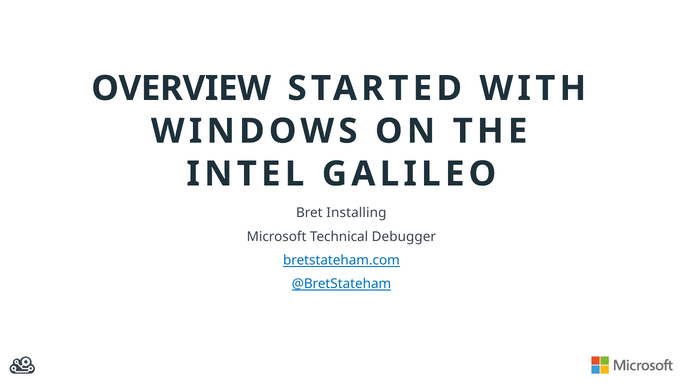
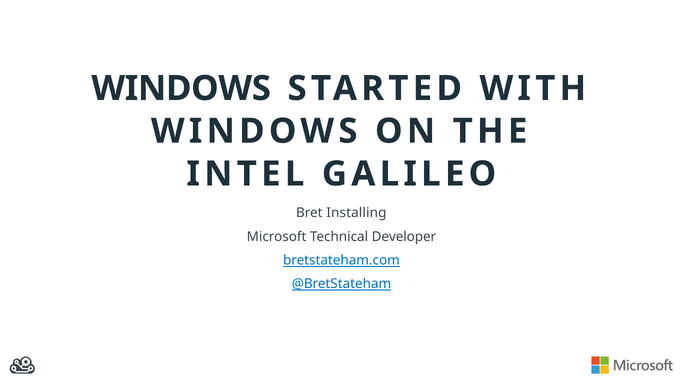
OVERVIEW: OVERVIEW -> WINDOWS (181, 89)
Debugger: Debugger -> Developer (404, 237)
